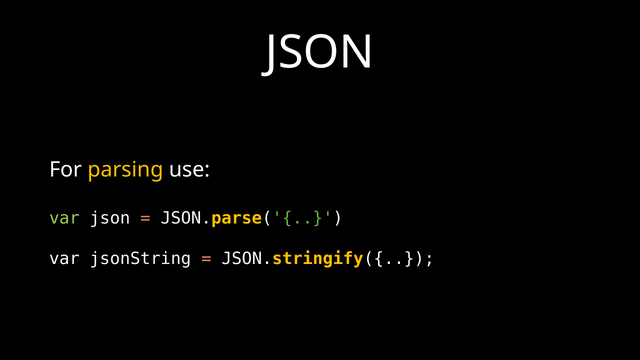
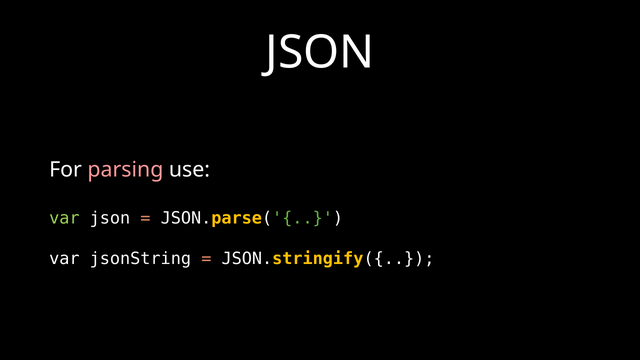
parsing colour: yellow -> pink (125, 170)
